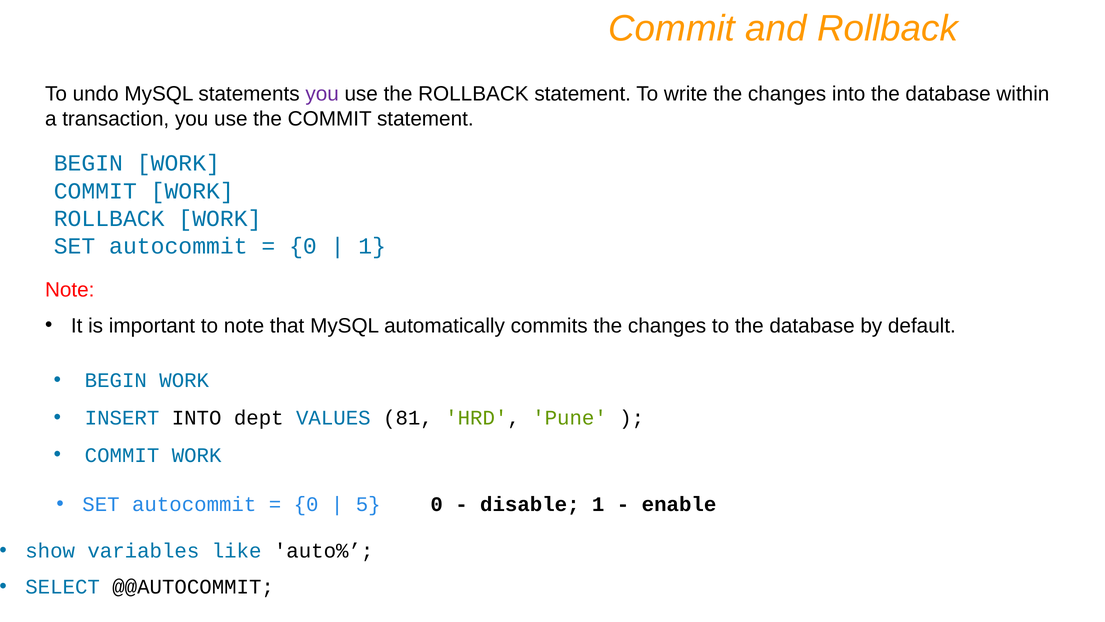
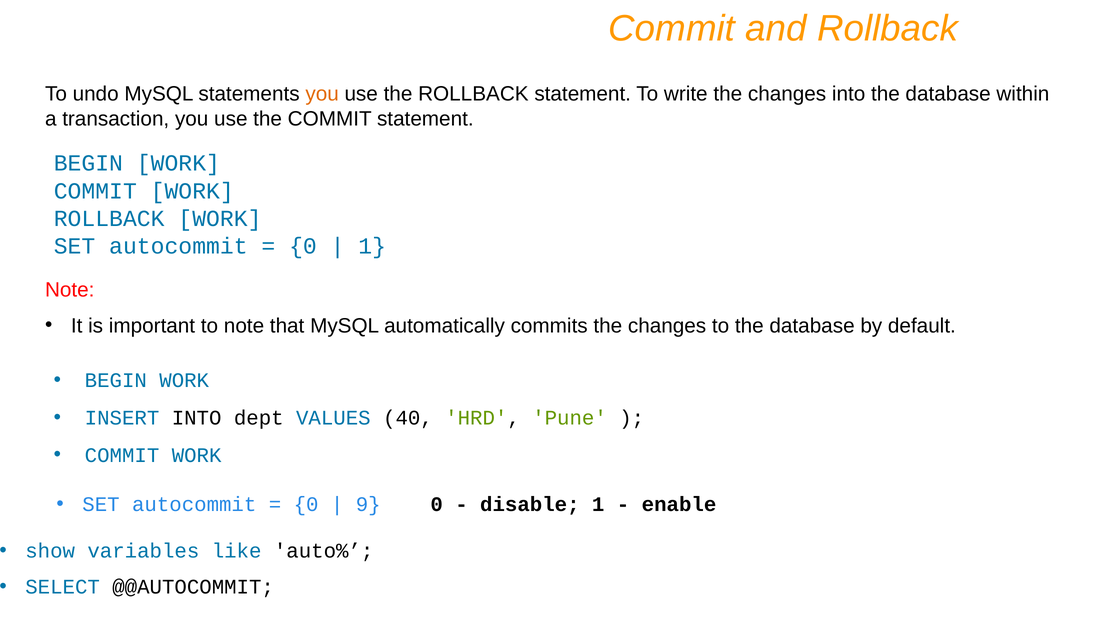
you colour: purple -> orange (322, 94)
81: 81 -> 40 (408, 418)
5: 5 -> 9 (368, 504)
